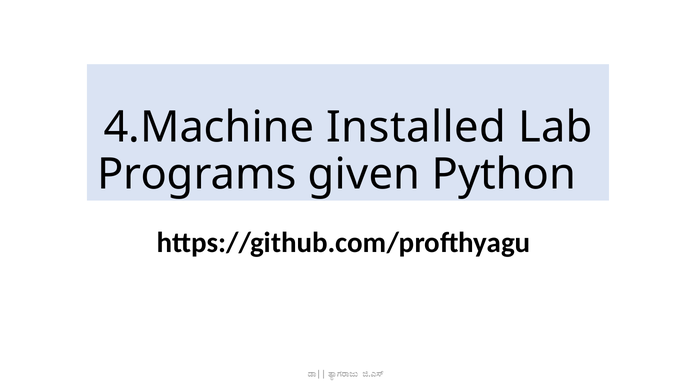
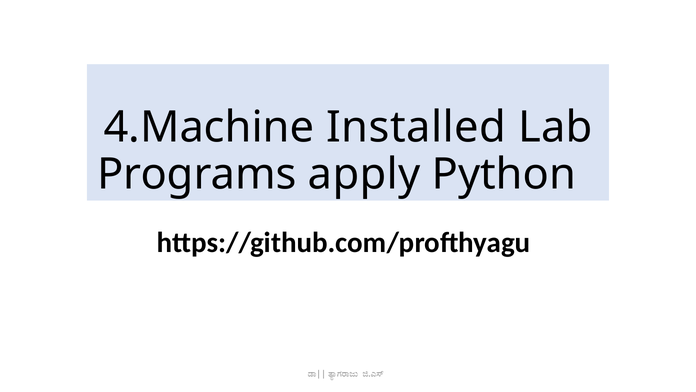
given: given -> apply (364, 174)
